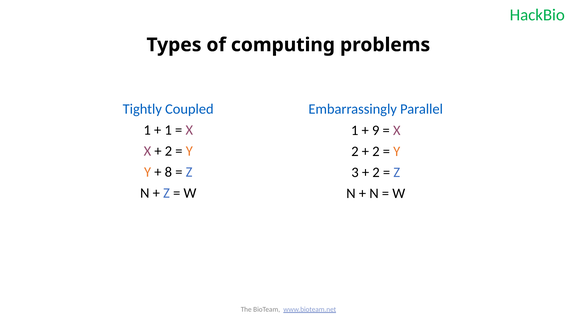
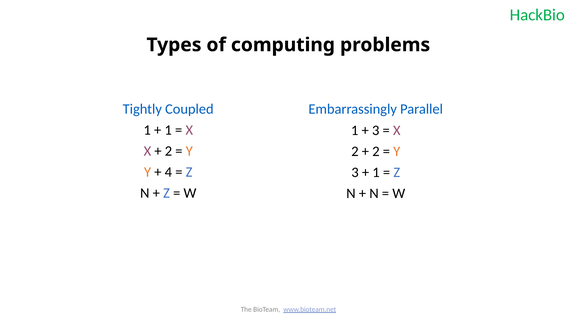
9: 9 -> 3 (376, 130)
8: 8 -> 4 (168, 172)
2: 2 -> 1 (376, 173)
